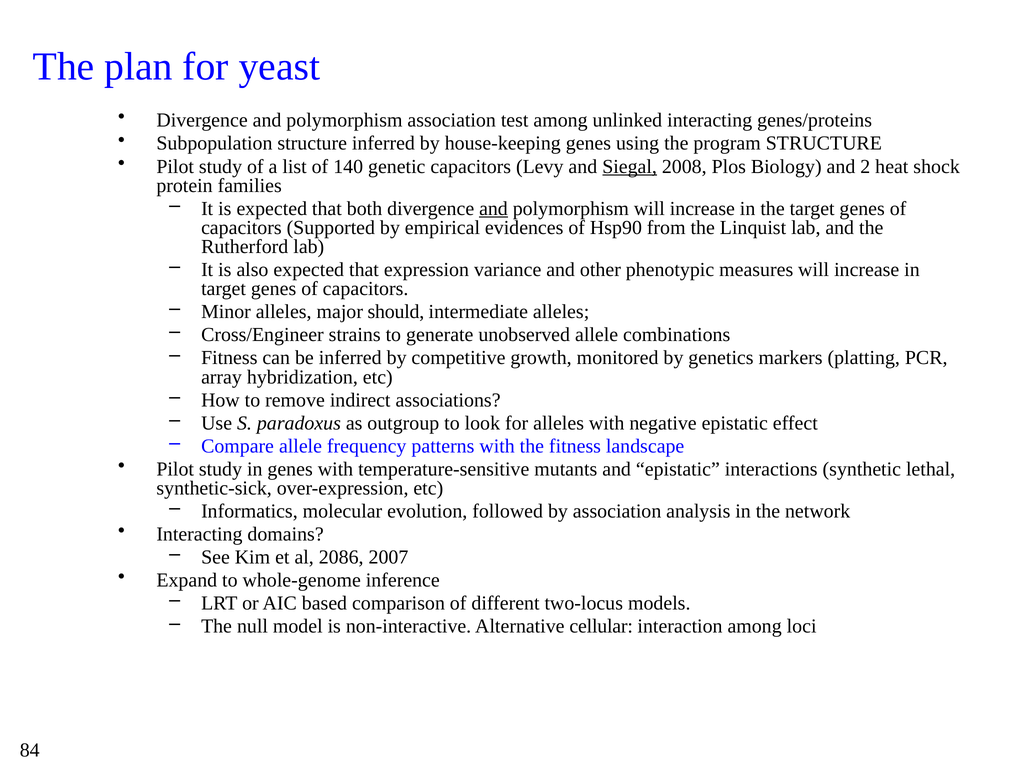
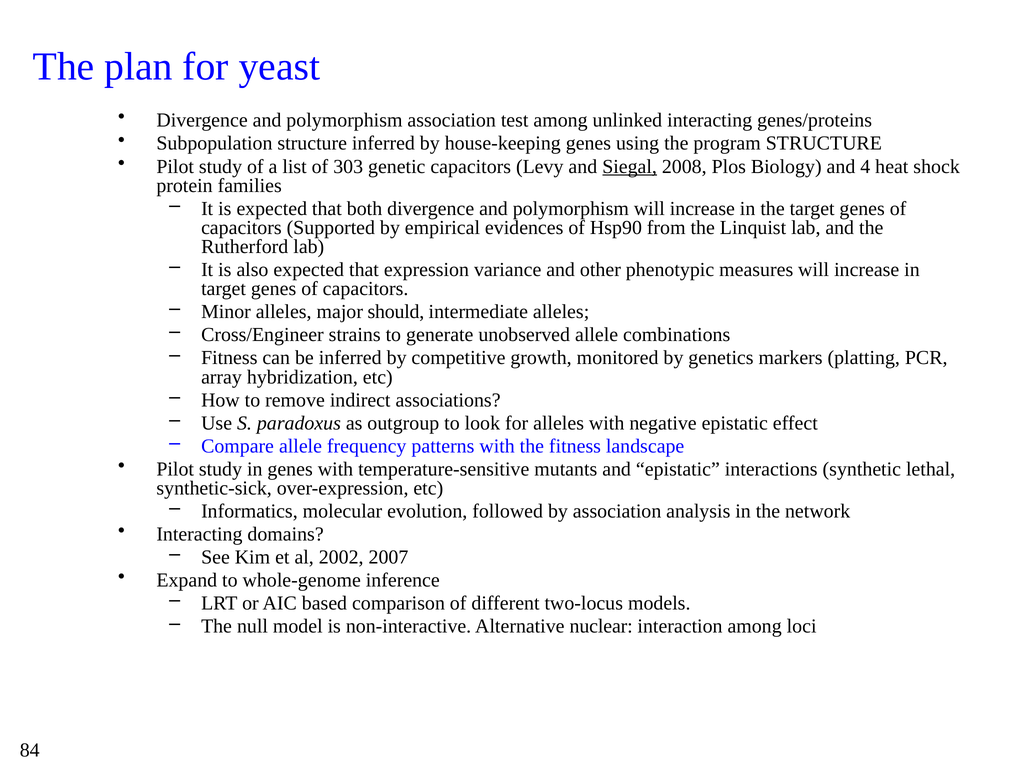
140: 140 -> 303 (348, 167)
2: 2 -> 4 (865, 167)
and underline: present -> none (493, 209)
2086: 2086 -> 2002 (341, 558)
cellular: cellular -> nuclear (601, 627)
